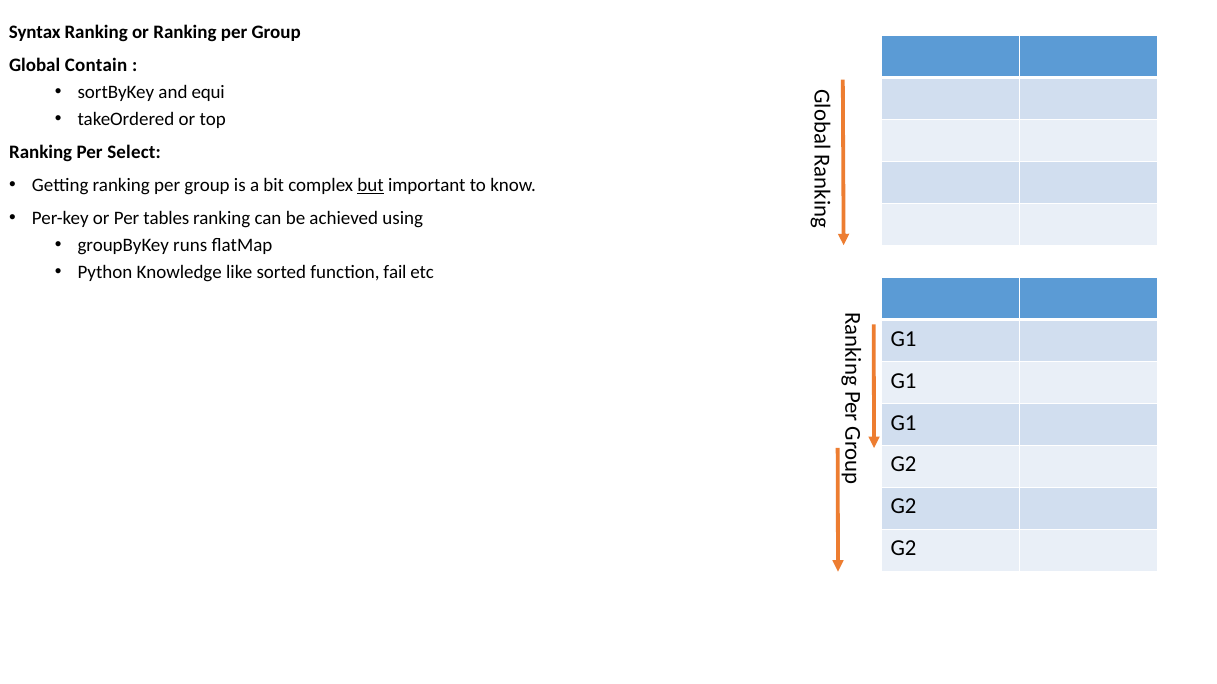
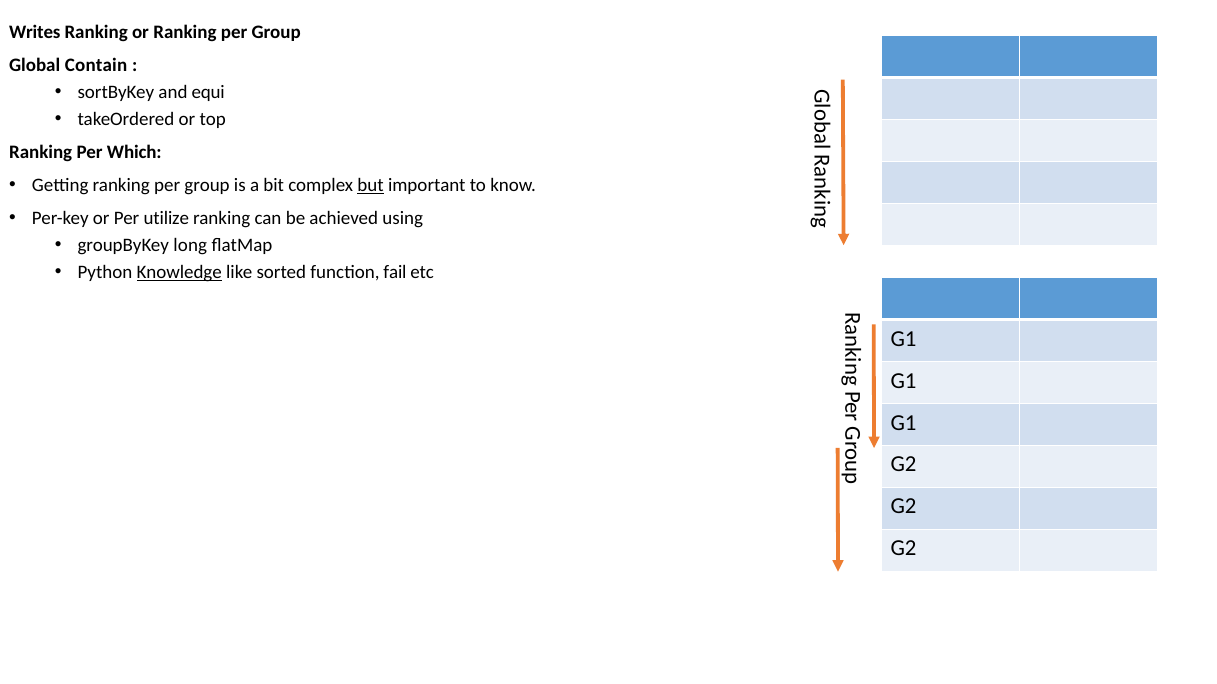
Syntax: Syntax -> Writes (35, 32)
Select: Select -> Which (134, 152)
tables: tables -> utilize (166, 219)
runs: runs -> long (190, 246)
Knowledge underline: none -> present (179, 272)
